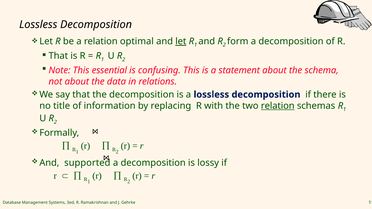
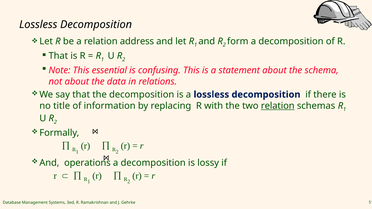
optimal: optimal -> address (137, 41)
let underline: present -> none (181, 41)
supported: supported -> operations (87, 163)
